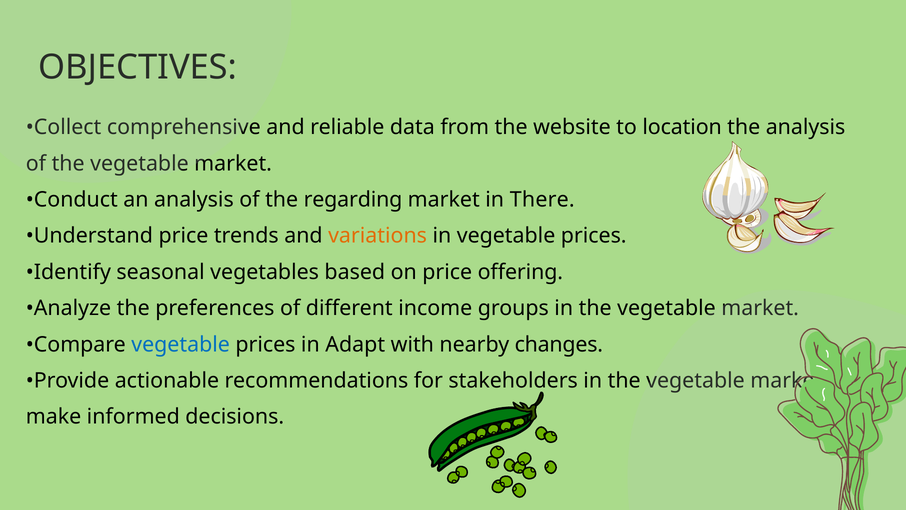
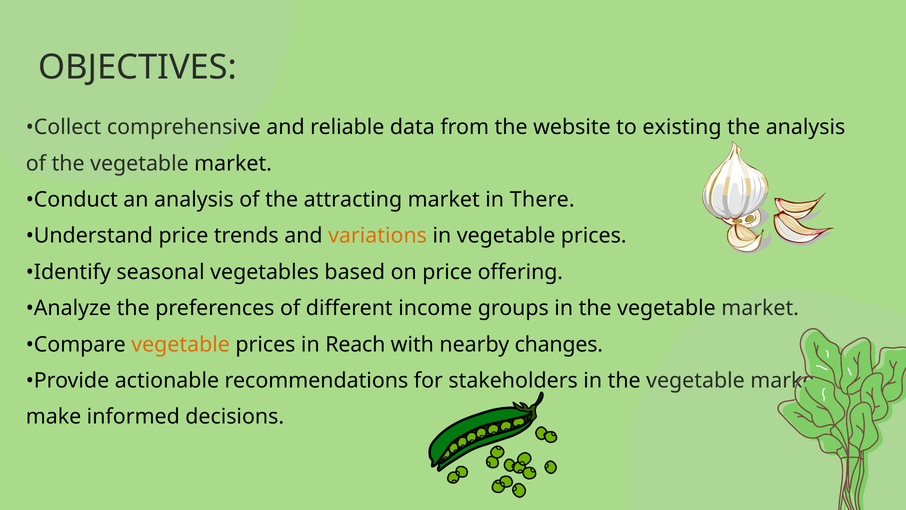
location: location -> existing (682, 127)
regarding: regarding -> attracting (353, 200)
vegetable colour: blue -> orange (181, 344)
Adapt: Adapt -> Reach (355, 344)
